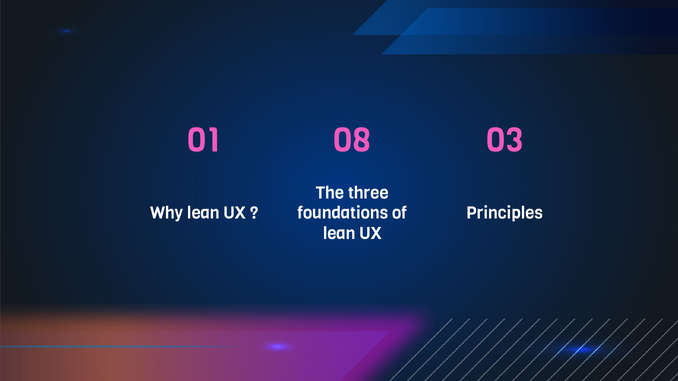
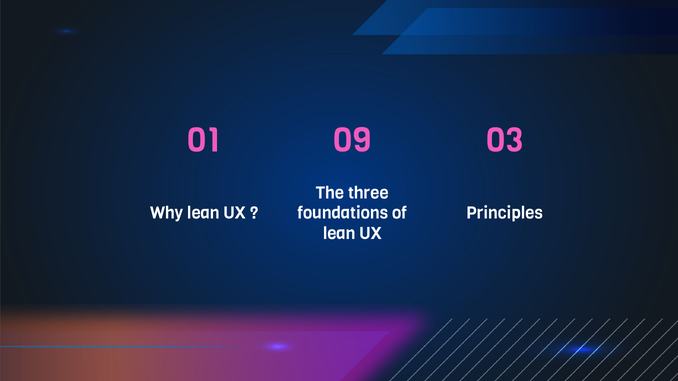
08: 08 -> 09 (352, 141)
